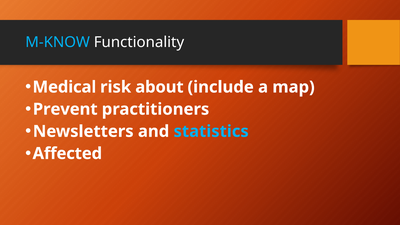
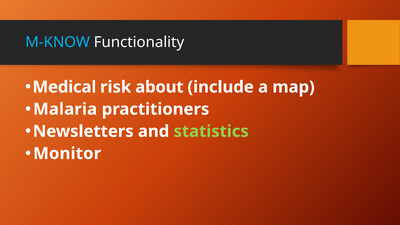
Prevent: Prevent -> Malaria (65, 109)
statistics colour: light blue -> light green (211, 131)
Affected: Affected -> Monitor (67, 154)
